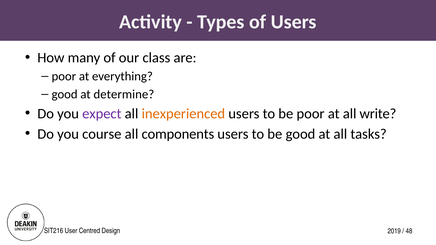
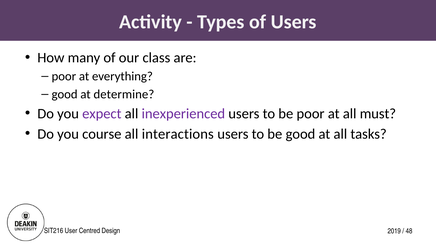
inexperienced colour: orange -> purple (183, 114)
write: write -> must (378, 114)
components: components -> interactions (178, 134)
